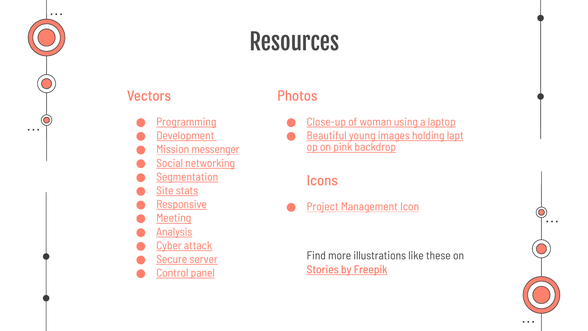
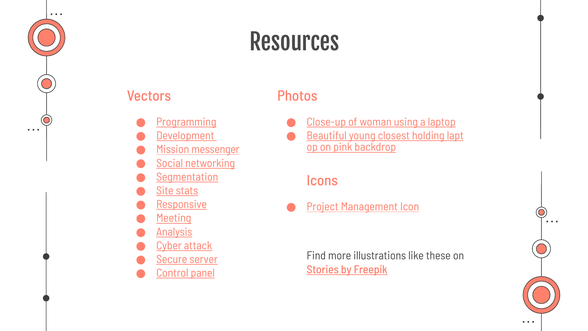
images: images -> closest (394, 136)
